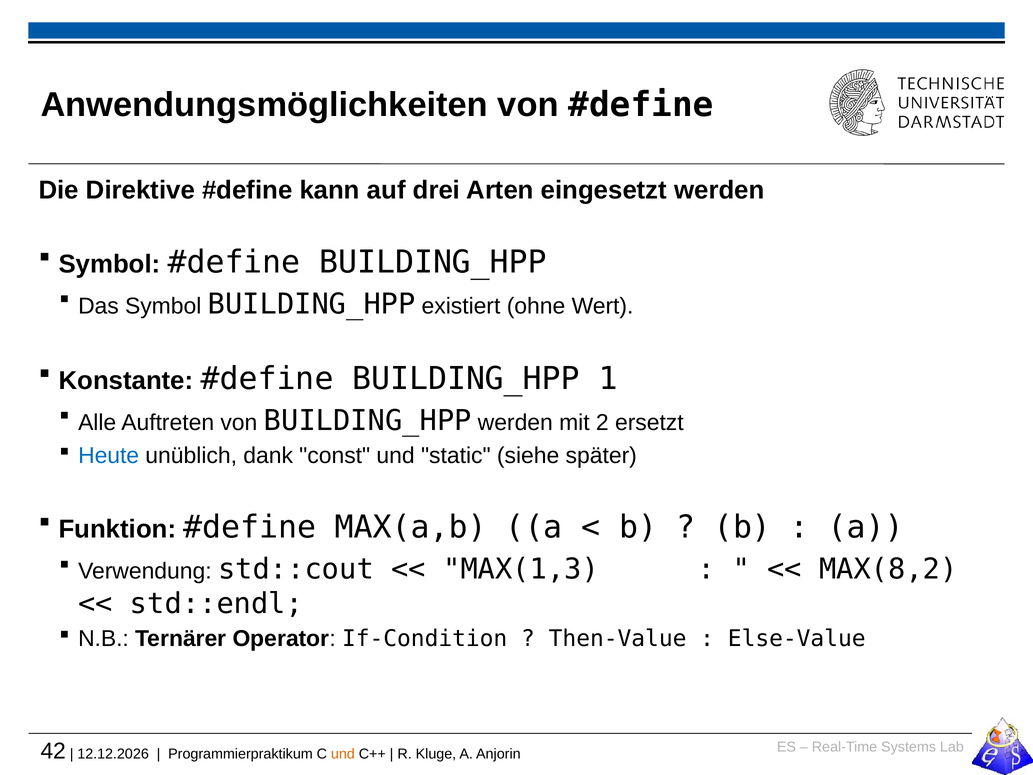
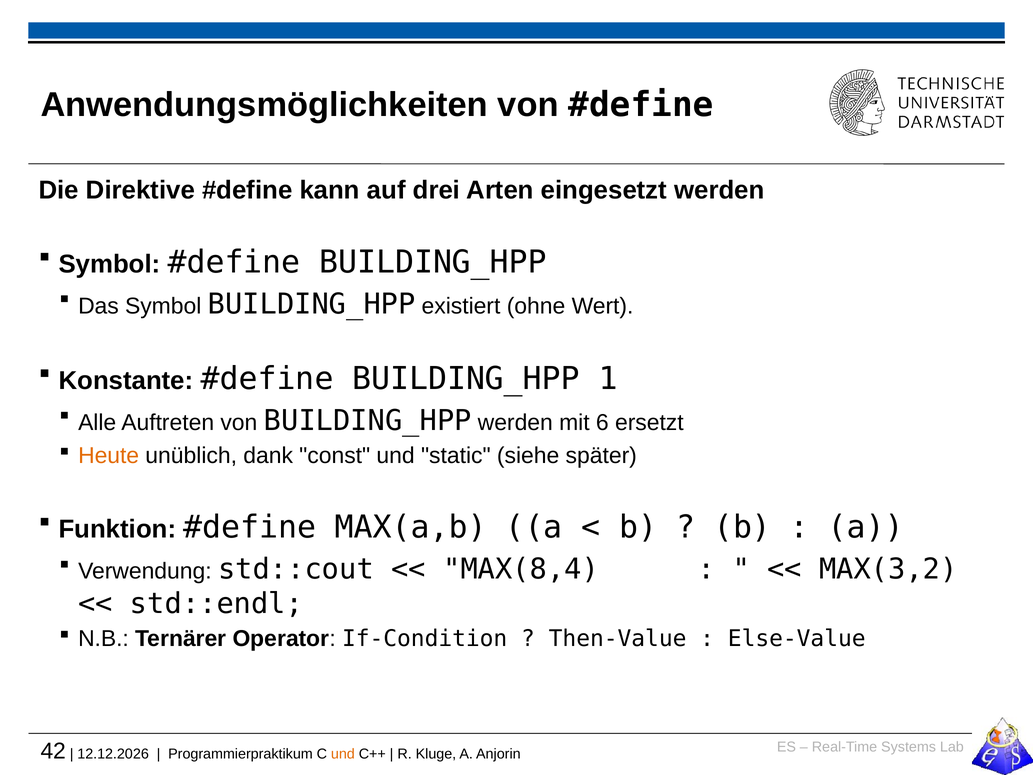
2: 2 -> 6 (602, 422)
Heute colour: blue -> orange (109, 456)
MAX(1,3: MAX(1,3 -> MAX(8,4 (521, 569)
MAX(8,2: MAX(8,2 -> MAX(3,2 (888, 569)
